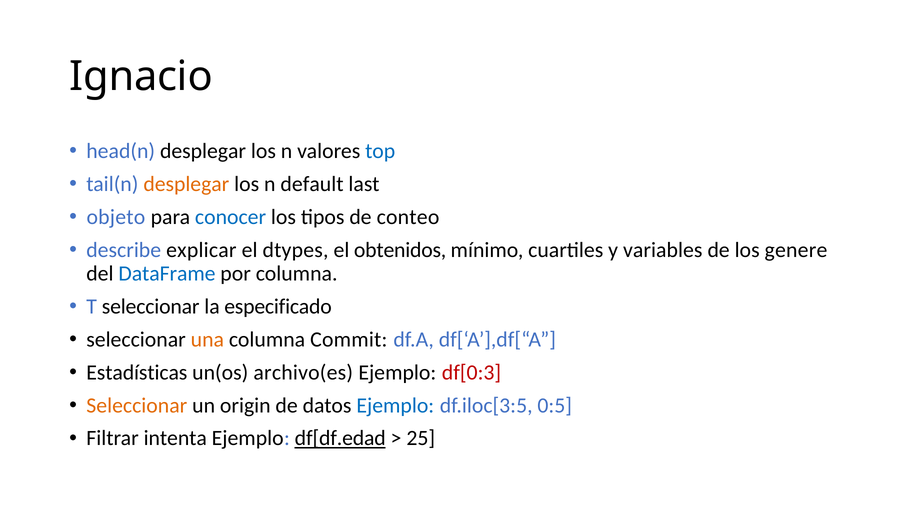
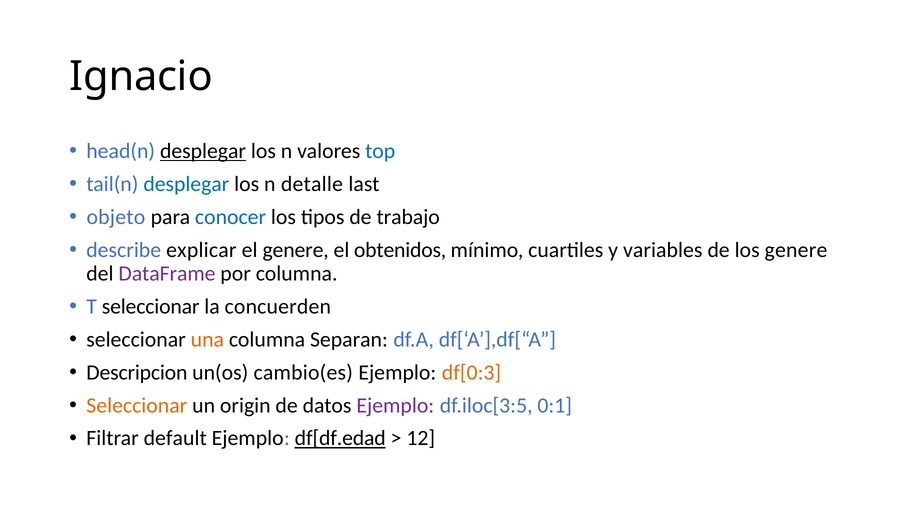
desplegar underline: none -> present (203, 151)
desplegar colour: orange -> blue (186, 184)
default: default -> detalle (312, 184)
conteo: conteo -> trabajo (408, 217)
el dtypes: dtypes -> genere (296, 250)
DataFrame colour: blue -> purple (167, 274)
especificado: especificado -> concuerden (278, 307)
Commit: Commit -> Separan (349, 340)
Estadísticas: Estadísticas -> Descripcion (137, 373)
archivo(es: archivo(es -> cambio(es (303, 373)
df[0:3 colour: red -> orange (471, 373)
Ejemplo colour: blue -> purple (395, 406)
0:5: 0:5 -> 0:1 (555, 406)
intenta: intenta -> default (175, 439)
25: 25 -> 12 (421, 439)
